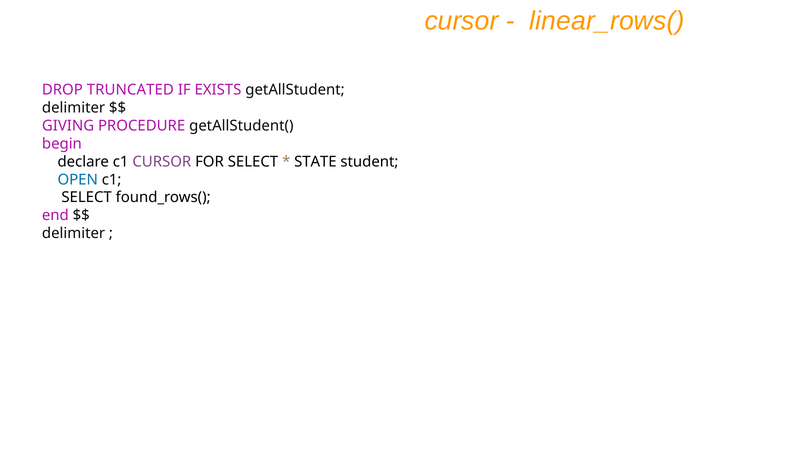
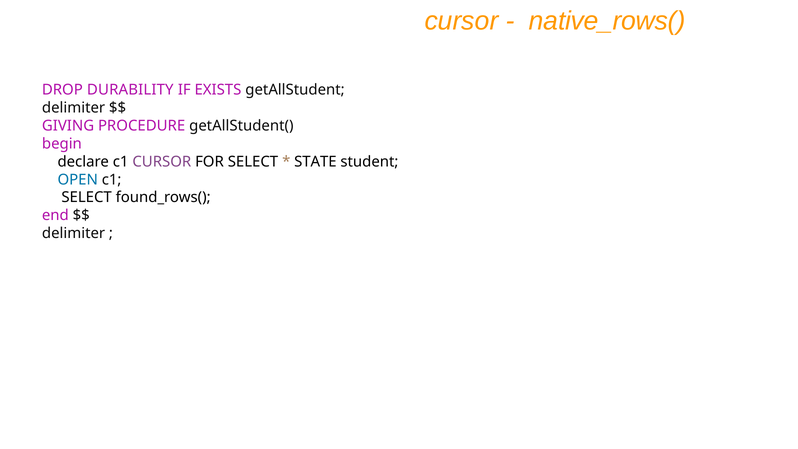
linear_rows(: linear_rows( -> native_rows( (607, 21)
TRUNCATED: TRUNCATED -> DURABILITY (130, 90)
